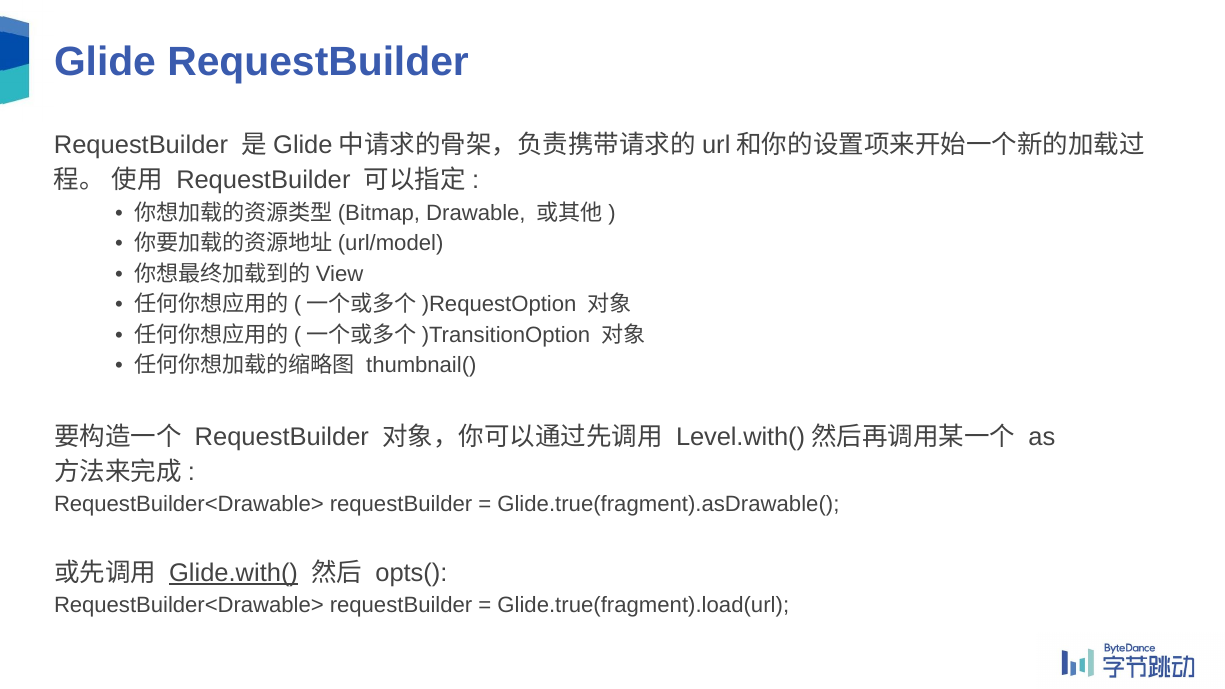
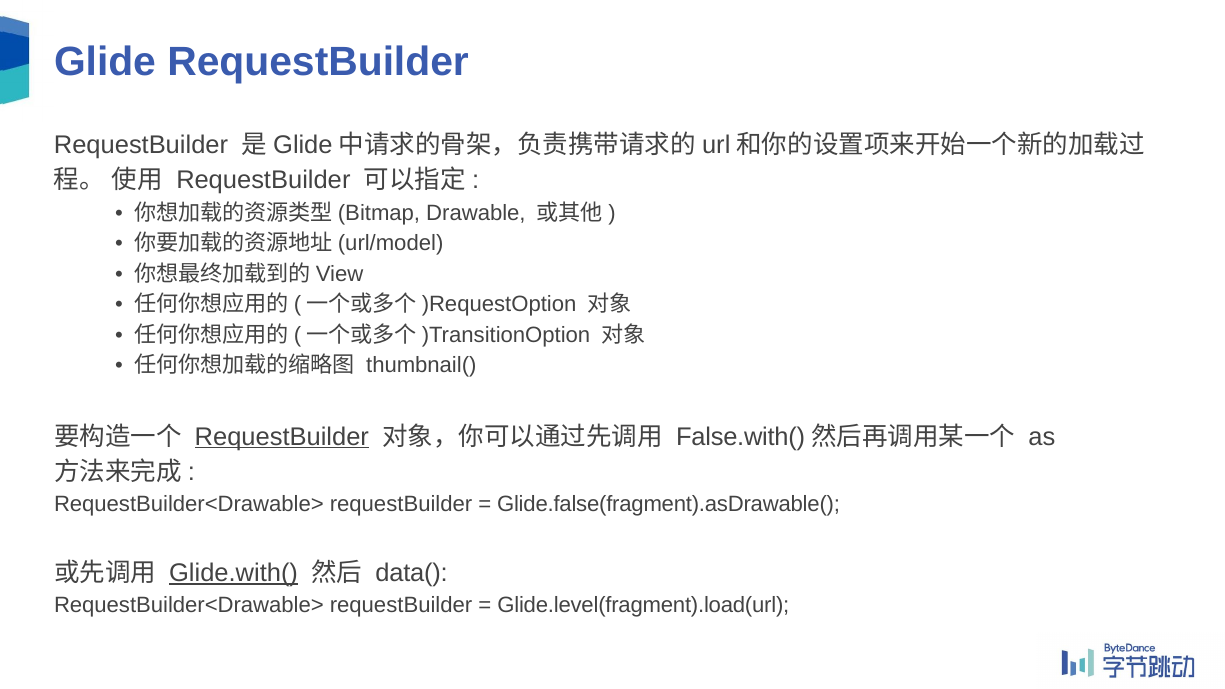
RequestBuilder underline: none -> present (282, 437)
Level.with(: Level.with( -> False.with( (741, 437)
Glide.true(fragment).asDrawable(: Glide.true(fragment).asDrawable( -> Glide.false(fragment).asDrawable( (669, 504)
opts(: opts( -> data( (412, 573)
Glide.true(fragment).load(url: Glide.true(fragment).load(url -> Glide.level(fragment).load(url (643, 605)
